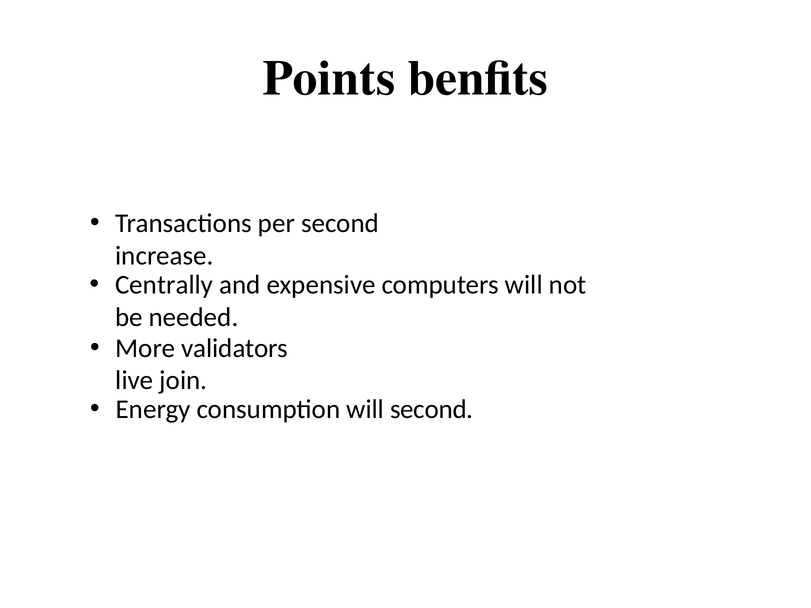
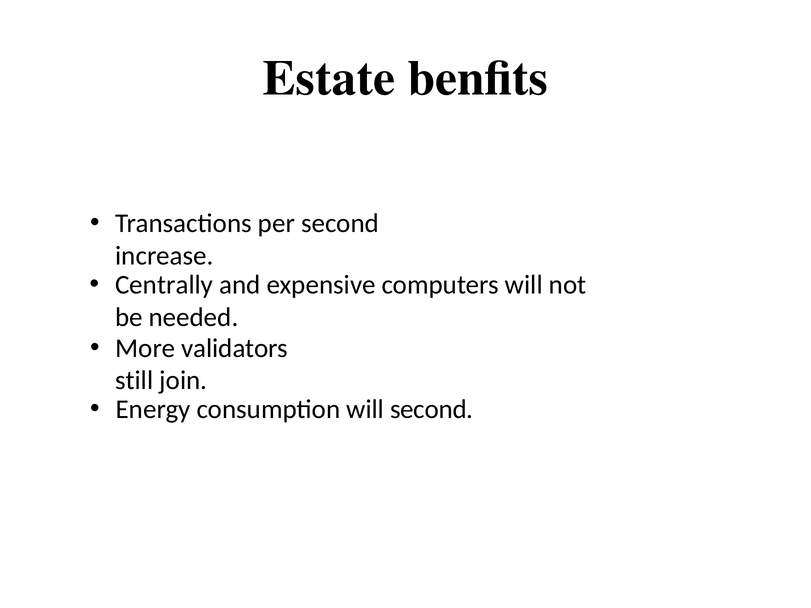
Points: Points -> Estate (329, 79)
live: live -> still (134, 381)
